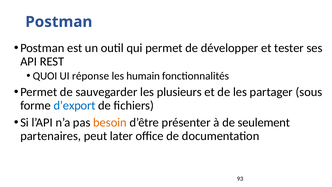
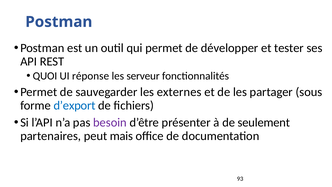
humain: humain -> serveur (143, 76)
plusieurs: plusieurs -> externes (179, 92)
besoin colour: orange -> purple (110, 122)
later: later -> mais (121, 136)
